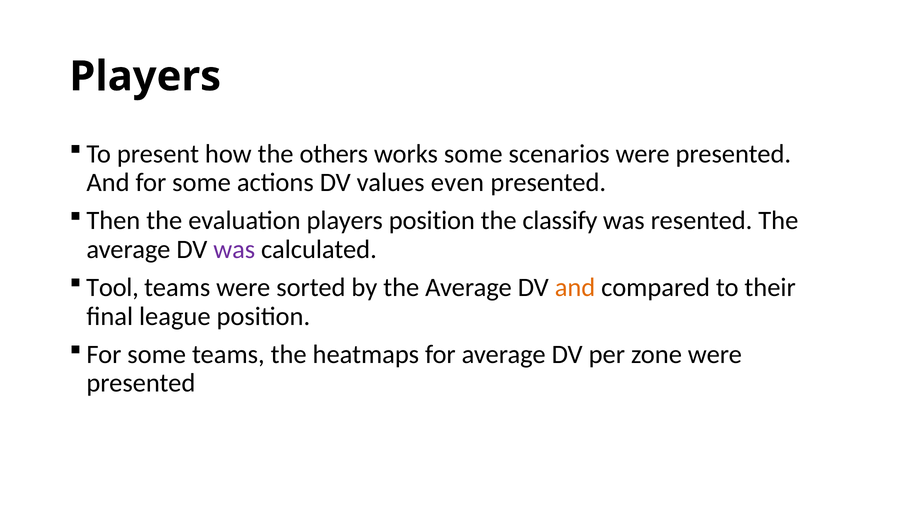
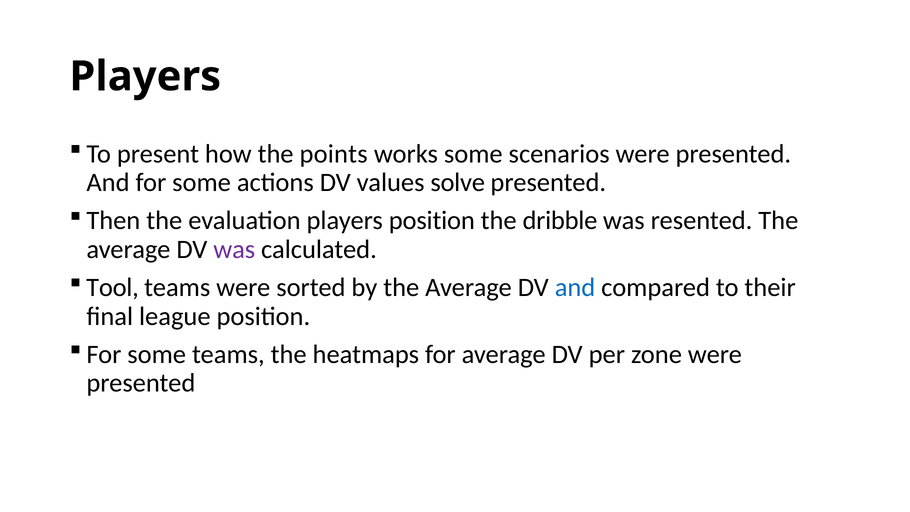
others: others -> points (334, 154)
even: even -> solve (458, 183)
classify: classify -> dribble (560, 221)
and colour: orange -> blue (575, 288)
